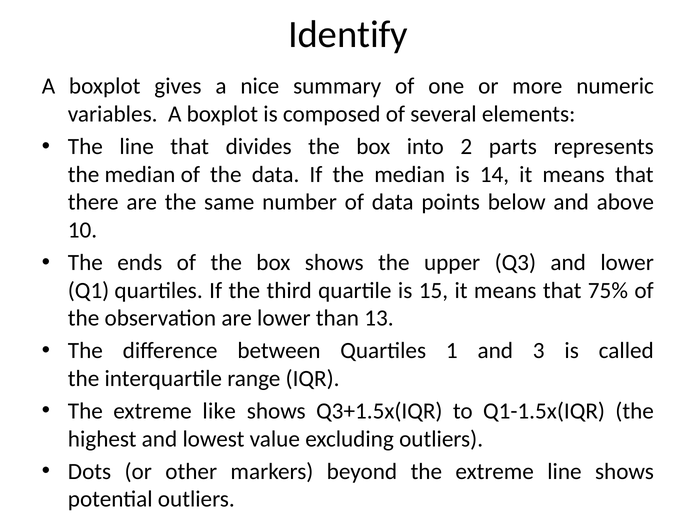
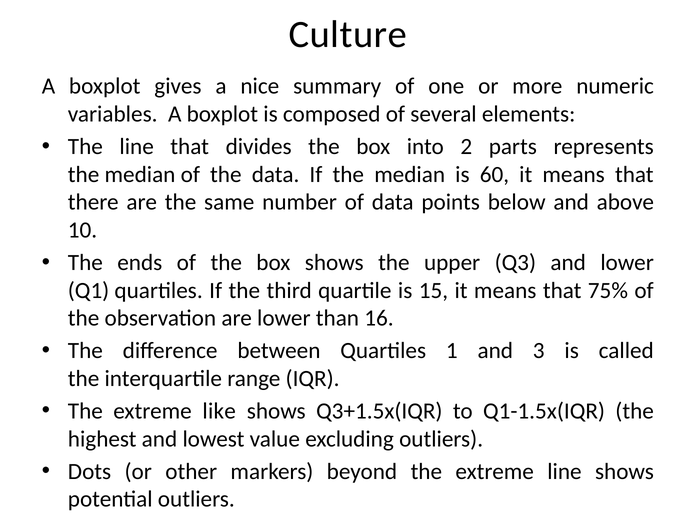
Identify: Identify -> Culture (348, 35)
14: 14 -> 60 (494, 174)
13: 13 -> 16 (379, 318)
